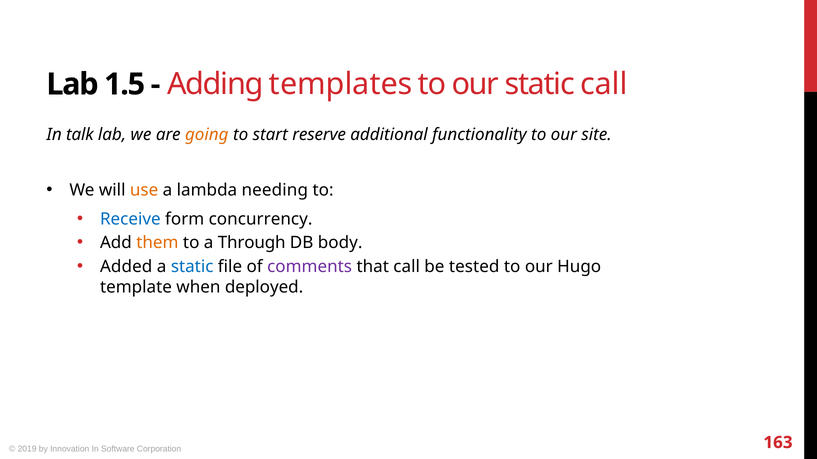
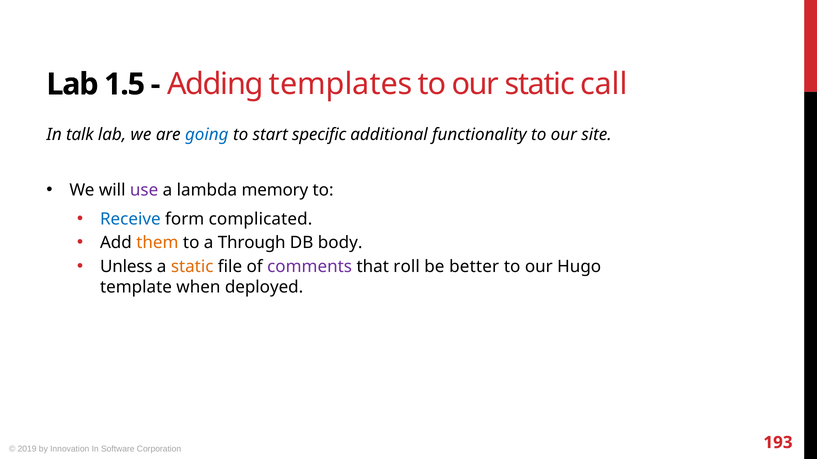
going colour: orange -> blue (207, 135)
reserve: reserve -> specific (319, 135)
use colour: orange -> purple (144, 190)
needing: needing -> memory (275, 190)
concurrency: concurrency -> complicated (261, 219)
Added: Added -> Unless (126, 267)
static colour: blue -> orange (192, 267)
that call: call -> roll (407, 267)
tested: tested -> better (474, 267)
163: 163 -> 193 (778, 443)
